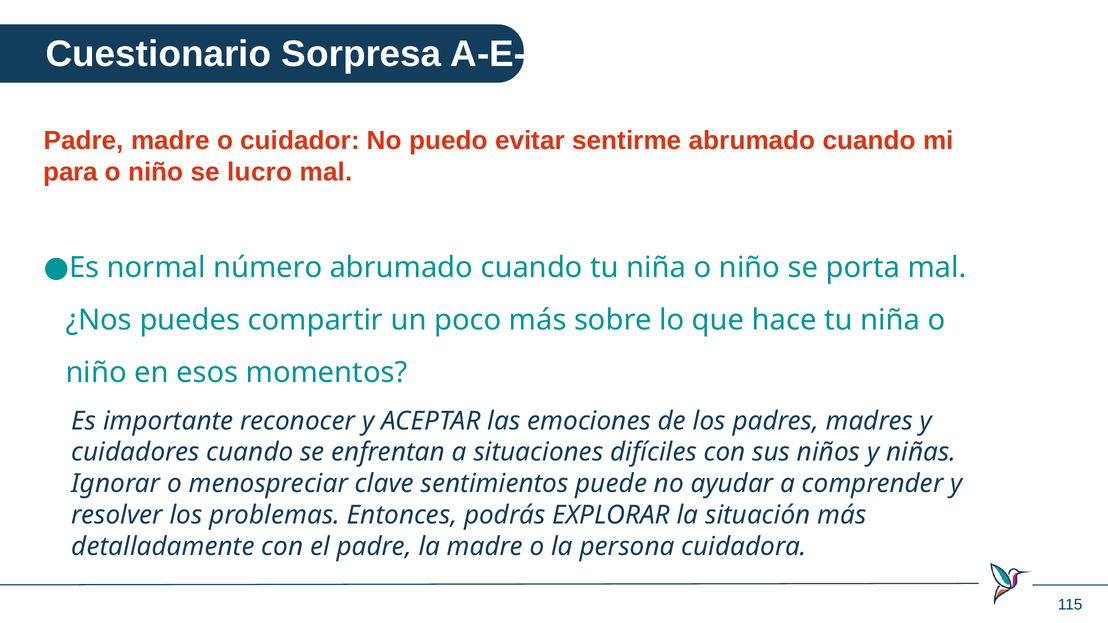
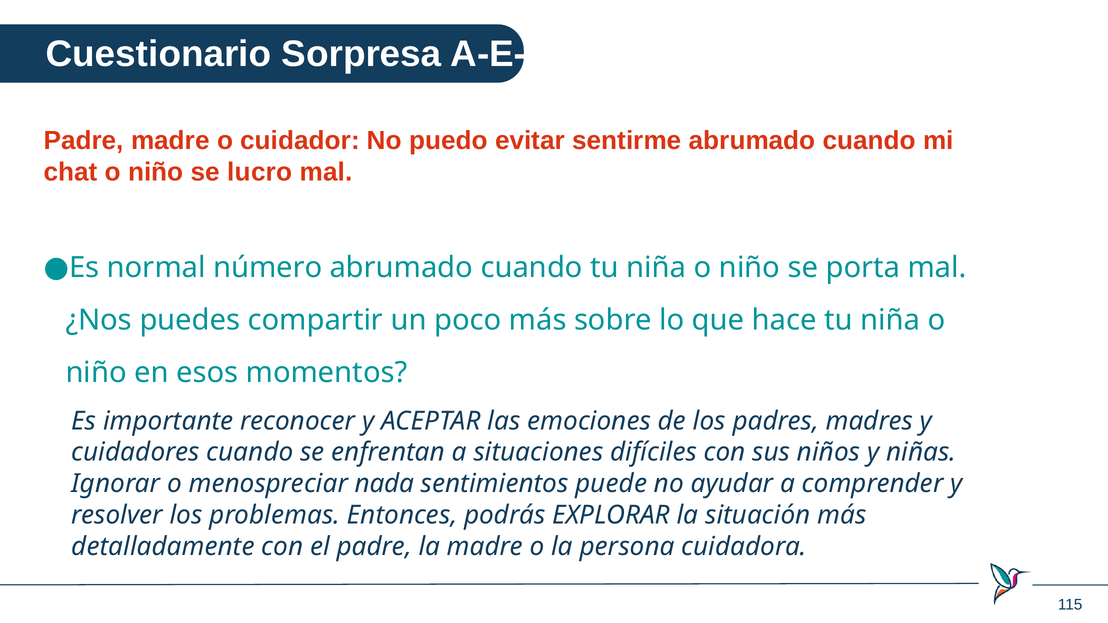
para: para -> chat (71, 172)
clave: clave -> nada (384, 484)
